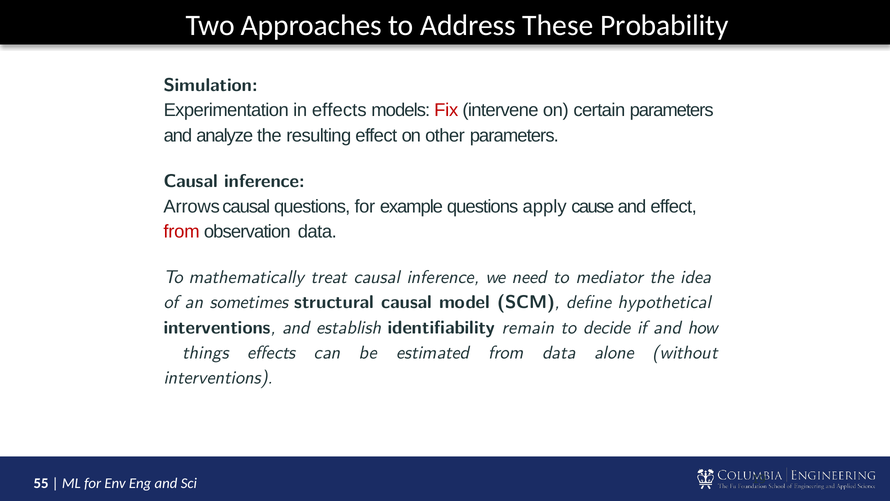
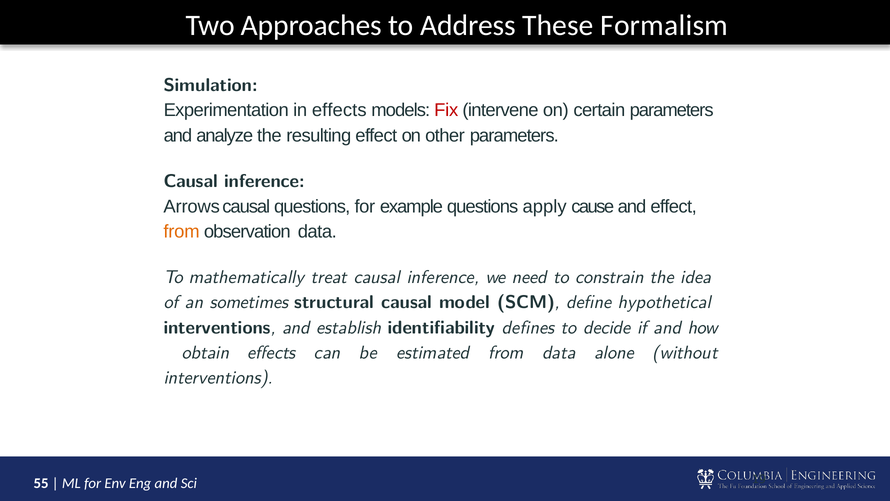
Probability: Probability -> Formalism (664, 25)
from colour: red -> orange (182, 231)
mediator: mediator -> constrain (610, 277)
remain: remain -> defines (528, 327)
things: things -> obtain (206, 352)
